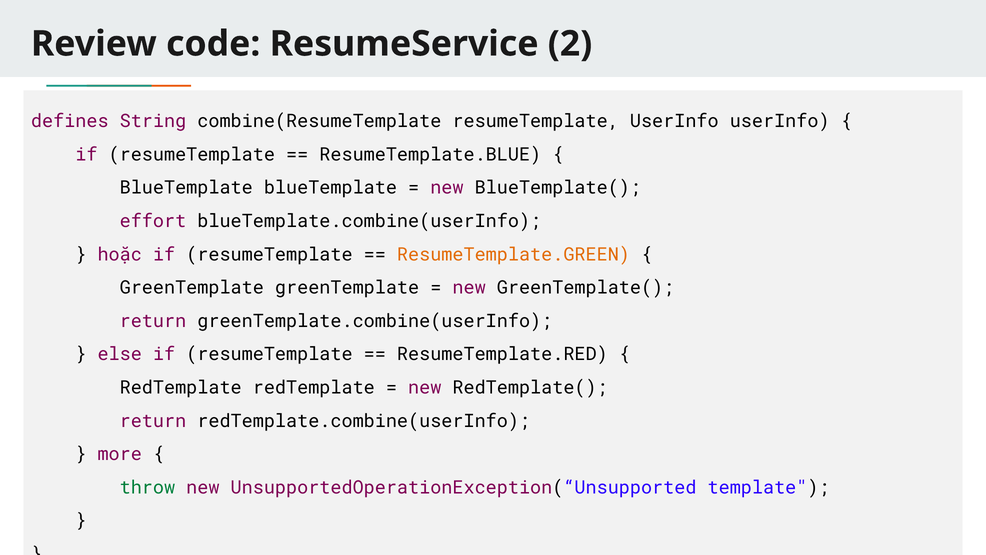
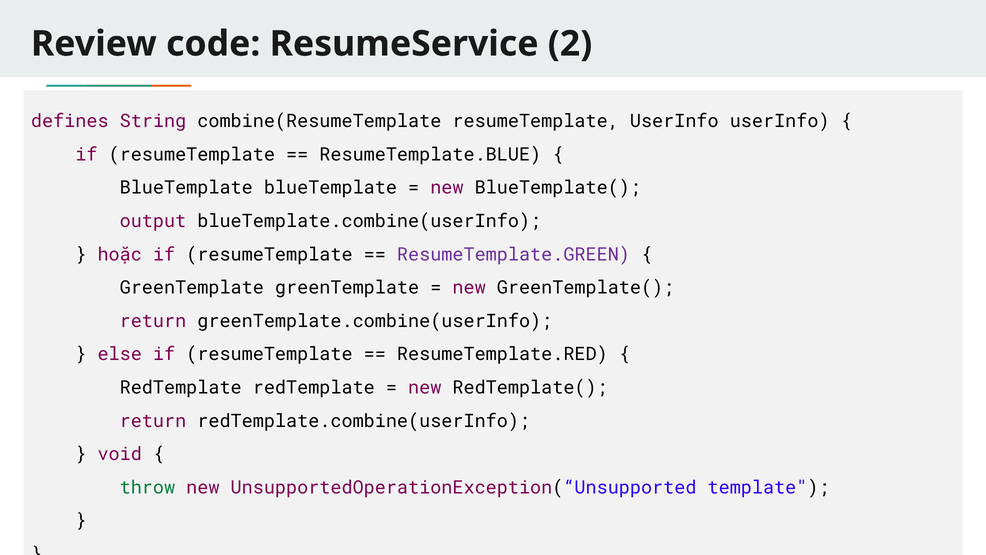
effort: effort -> output (153, 221)
ResumeTemplate.GREEN colour: orange -> purple (513, 254)
more: more -> void (120, 454)
